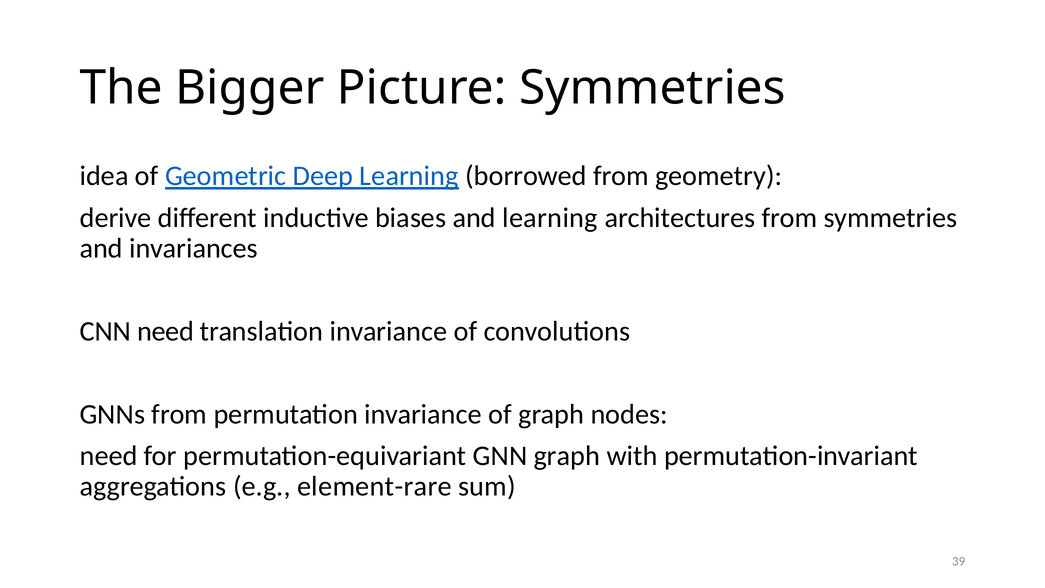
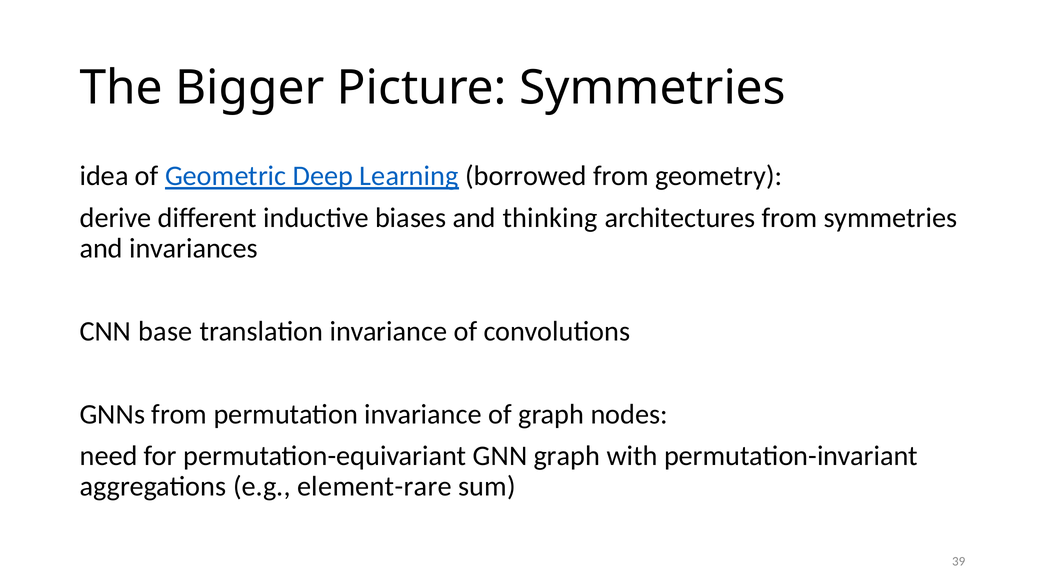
and learning: learning -> thinking (550, 218)
CNN need: need -> base (165, 331)
